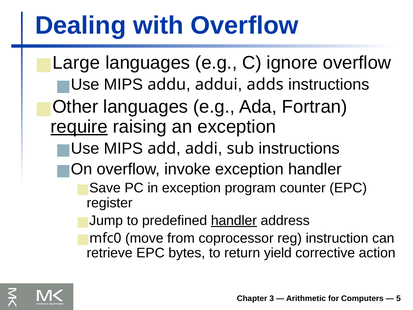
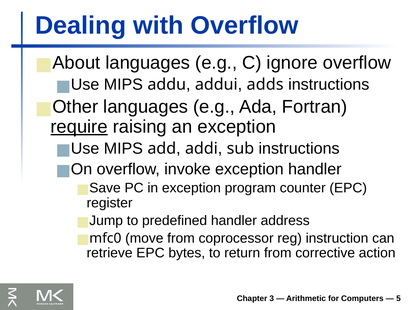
Large: Large -> About (76, 63)
handler underline: present -> none (234, 220)
return yield: yield -> from (278, 253)
